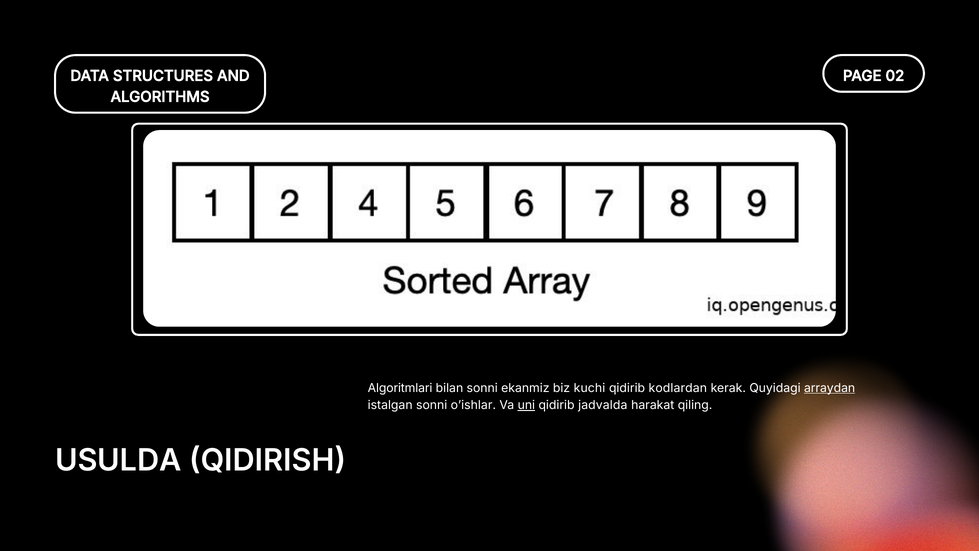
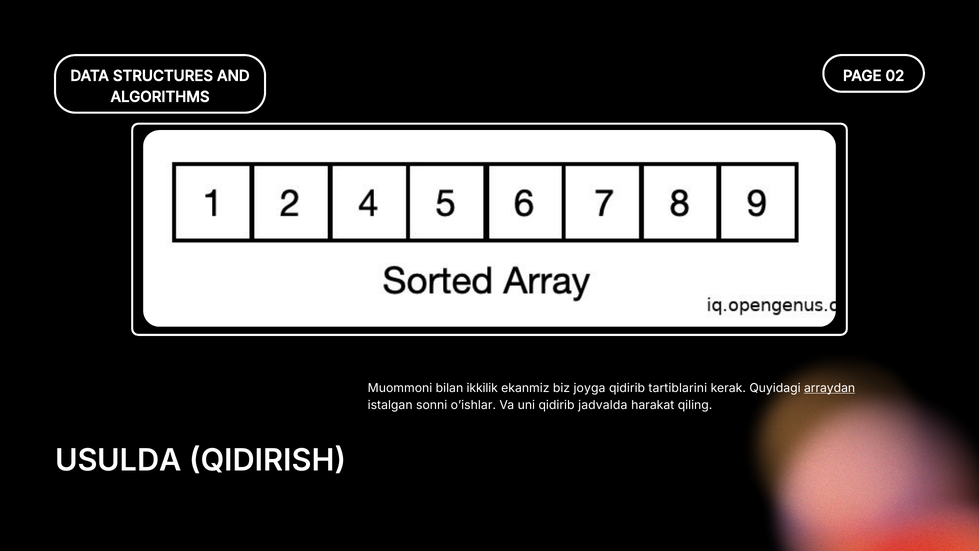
Algoritmlari: Algoritmlari -> Muommoni (400, 388)
bilan sonni: sonni -> ikkilik (482, 388)
kuchi: kuchi -> joyga (590, 388)
kodlardan: kodlardan -> tartiblarini (678, 388)
uni underline: present -> none (526, 405)
